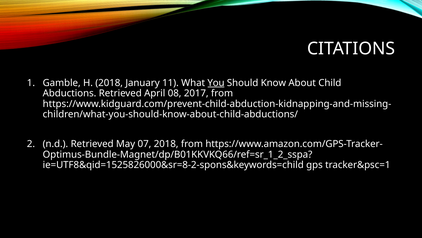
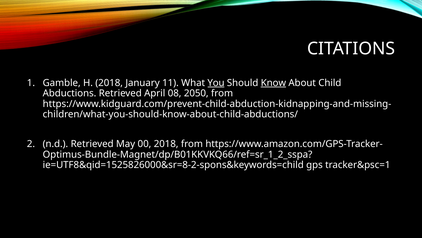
Know underline: none -> present (273, 83)
2017: 2017 -> 2050 (196, 93)
07: 07 -> 00 (144, 144)
